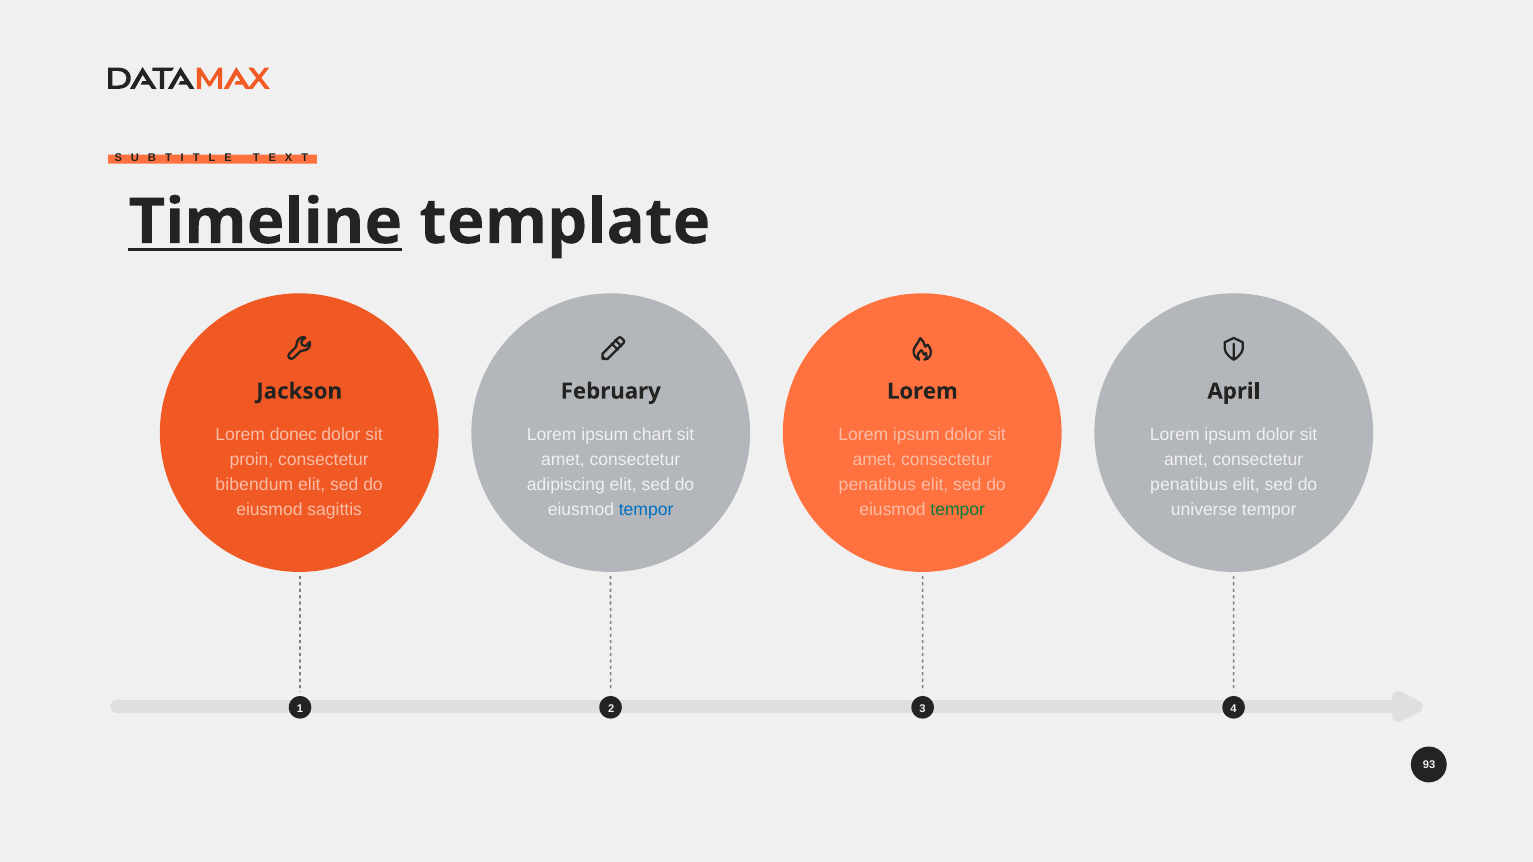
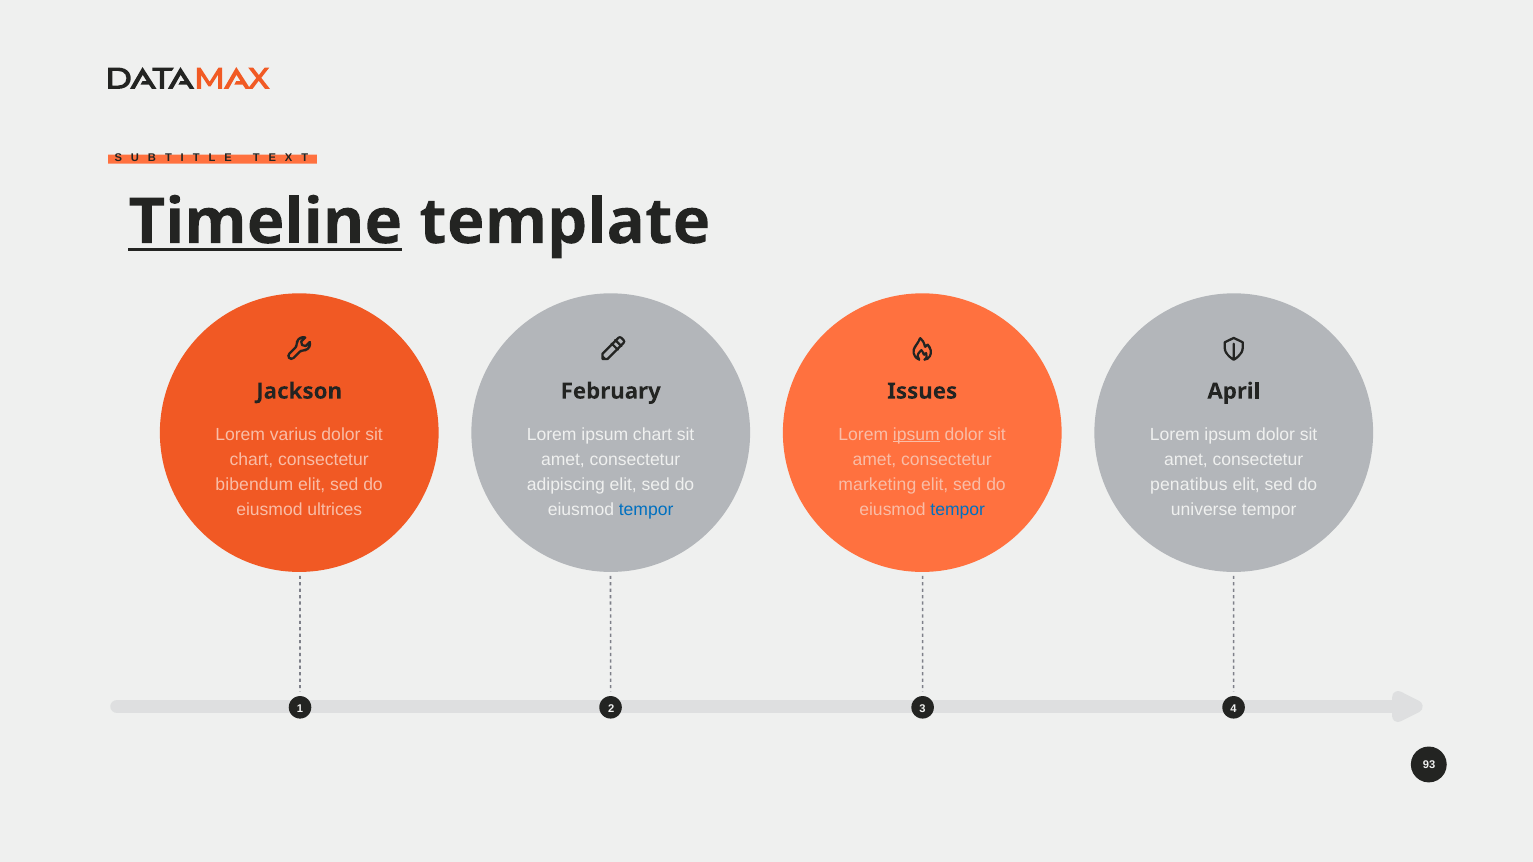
Lorem: Lorem -> Issues (922, 391)
donec: donec -> varius (293, 435)
ipsum underline: none -> present (916, 435)
proin: proin -> chart (251, 460)
penatibus: penatibus -> marketing (877, 485)
sagittis: sagittis -> ultrices (335, 510)
tempor colour: green -> blue (958, 510)
